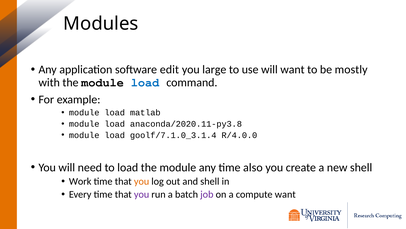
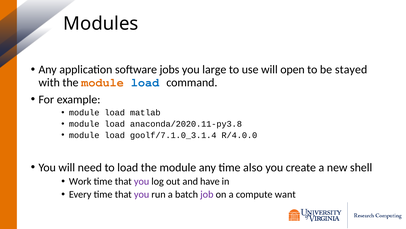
edit: edit -> jobs (170, 69)
will want: want -> open (293, 69)
mostly: mostly -> stayed (351, 69)
module colour: black -> orange (103, 82)
you colour: orange -> purple (142, 181)
and shell: shell -> have (210, 181)
